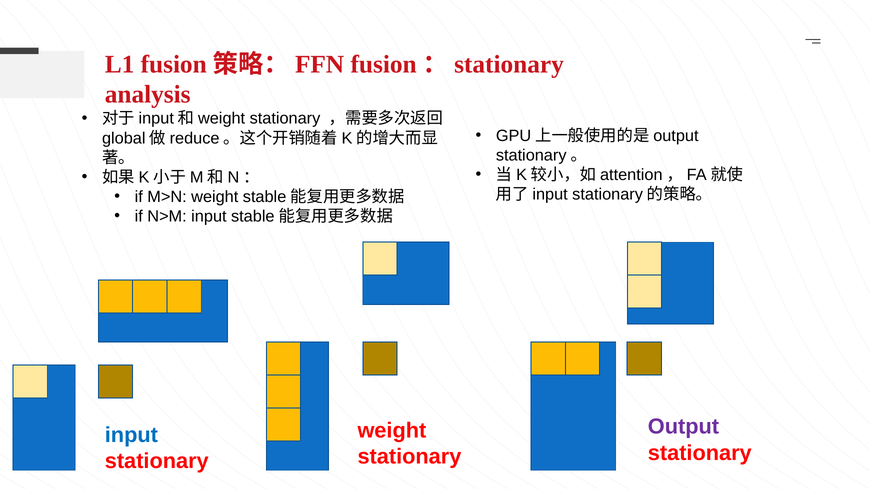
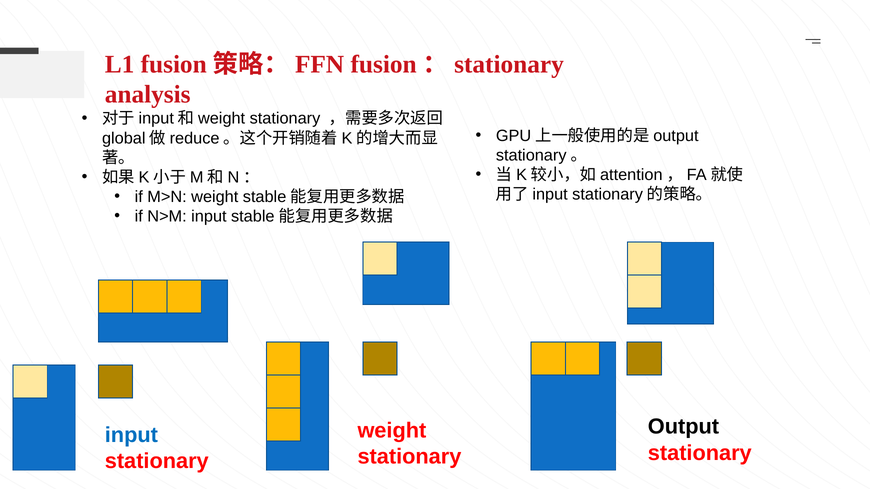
Output colour: purple -> black (683, 427)
